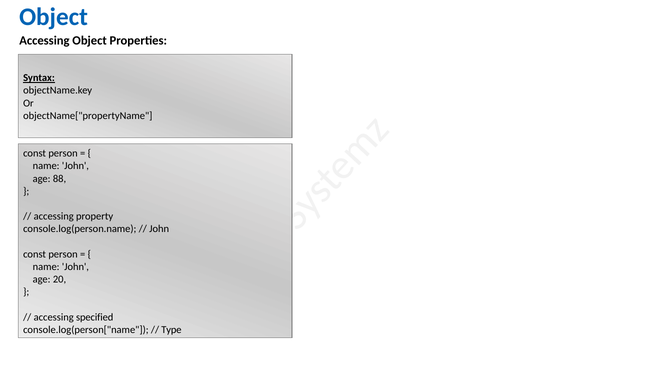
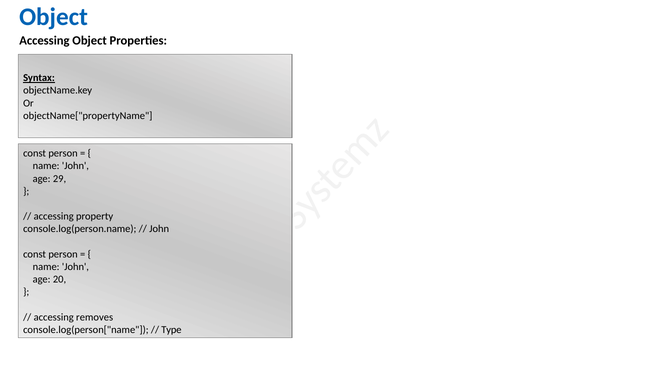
88: 88 -> 29 (59, 178)
specified: specified -> removes (95, 317)
